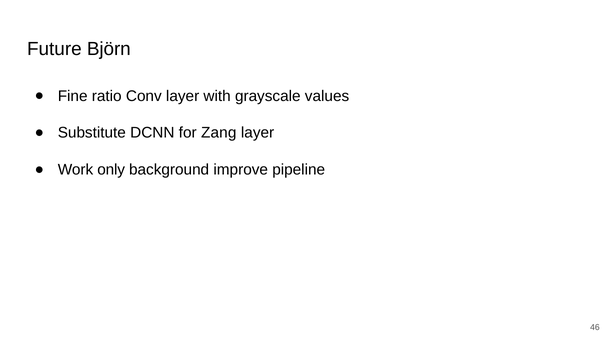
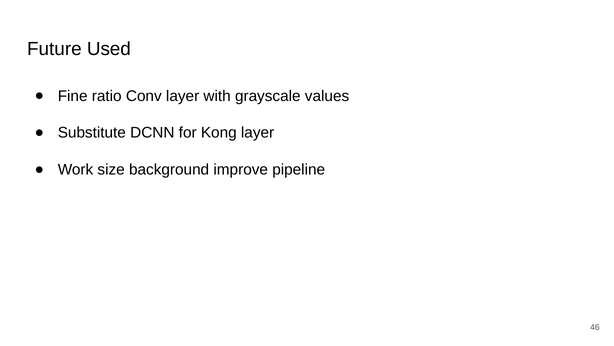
Björn: Björn -> Used (109, 49)
Zang: Zang -> Kong (219, 133)
only: only -> size (111, 170)
